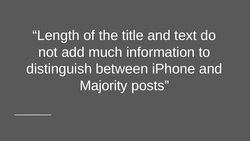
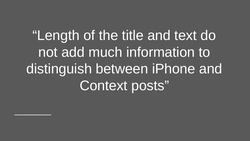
Majority: Majority -> Context (104, 85)
